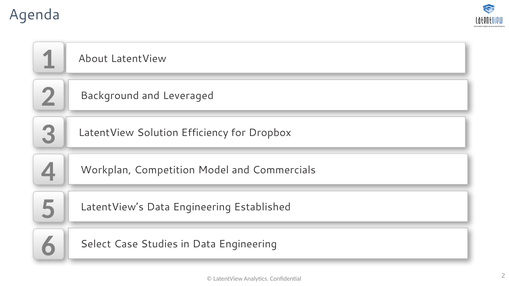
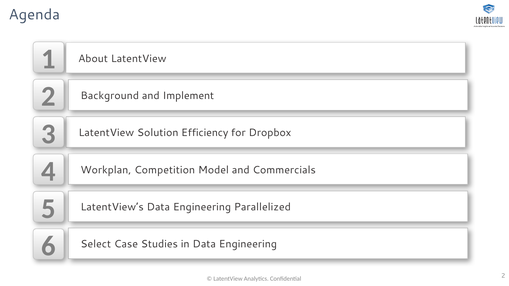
Leveraged: Leveraged -> Implement (188, 96)
Established: Established -> Parallelized (262, 207)
